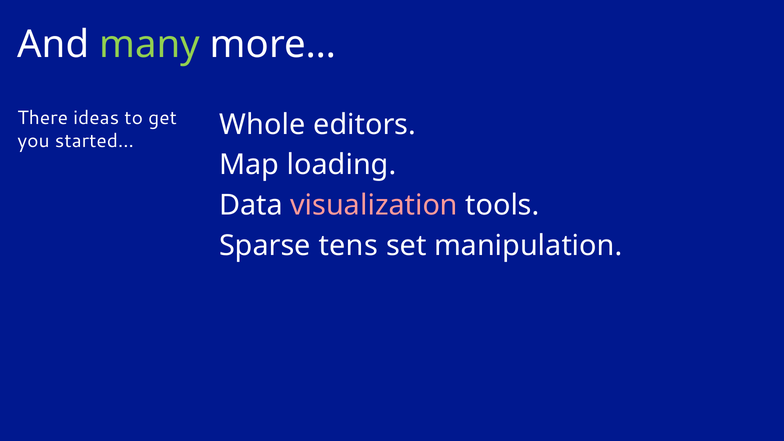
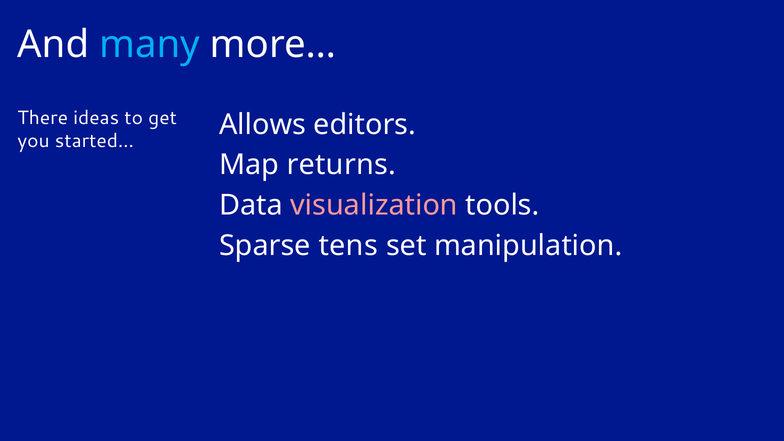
many colour: light green -> light blue (150, 45)
Whole: Whole -> Allows (263, 124)
loading: loading -> returns (341, 165)
